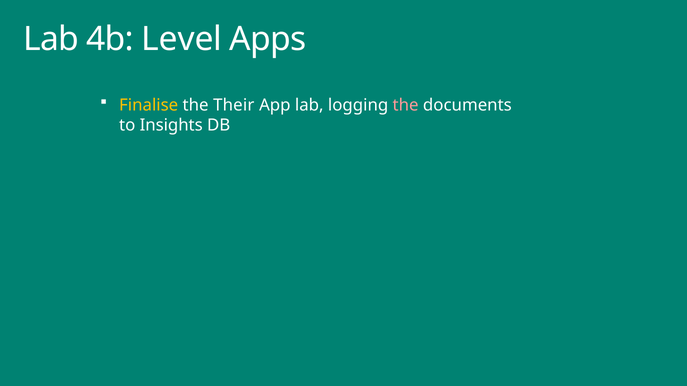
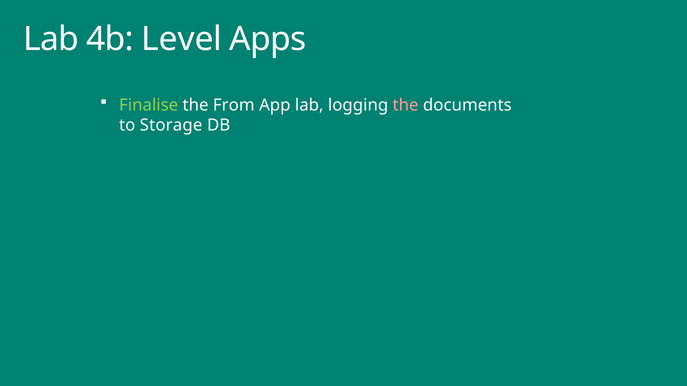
Finalise colour: yellow -> light green (149, 105)
Their: Their -> From (234, 105)
Insights: Insights -> Storage (171, 125)
